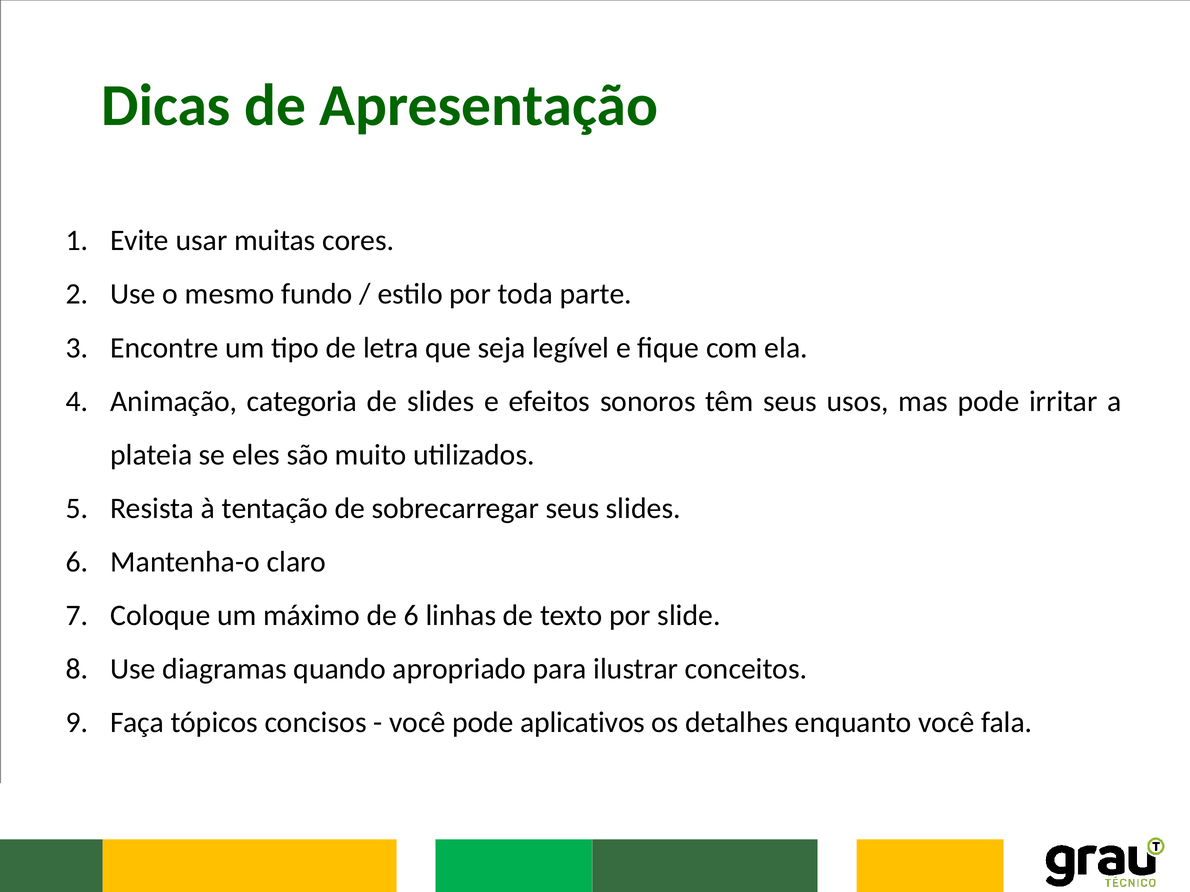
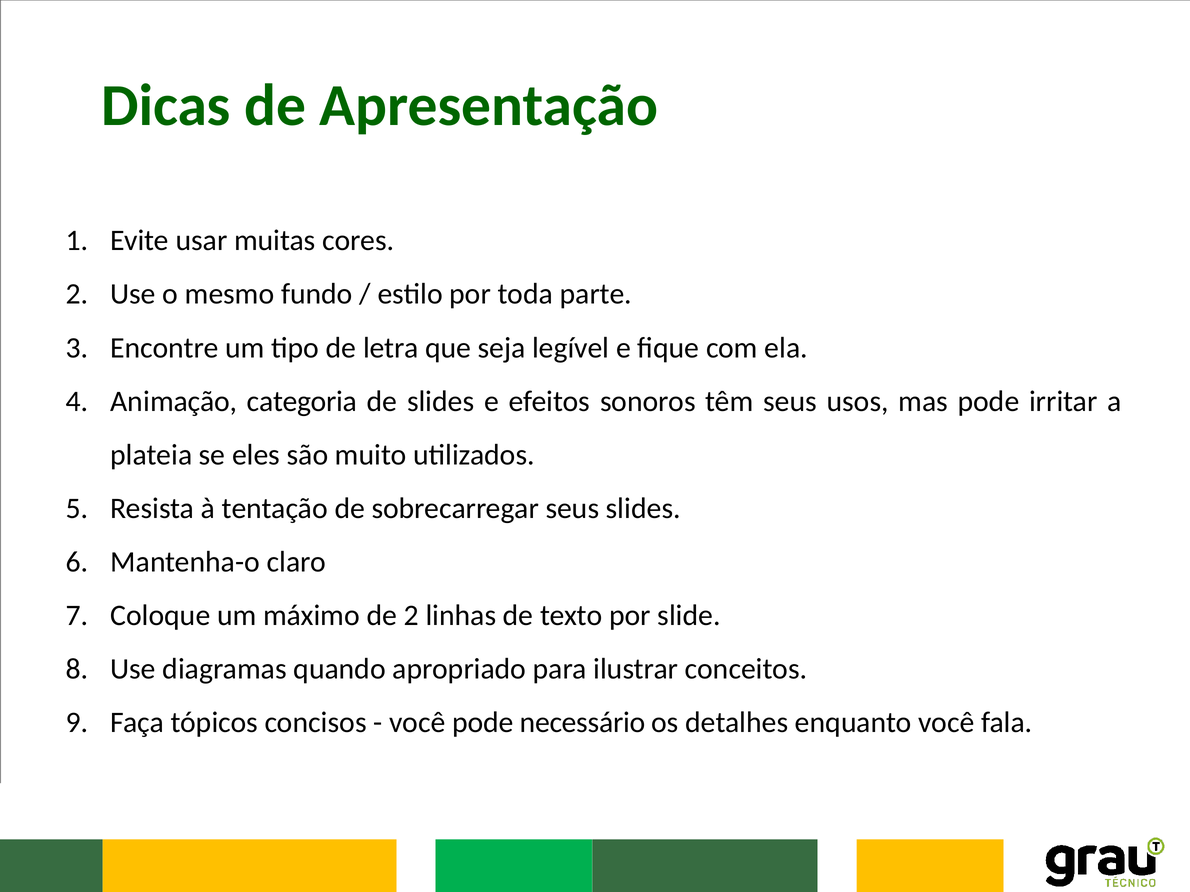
de 6: 6 -> 2 (411, 616)
aplicativos: aplicativos -> necessário (583, 723)
